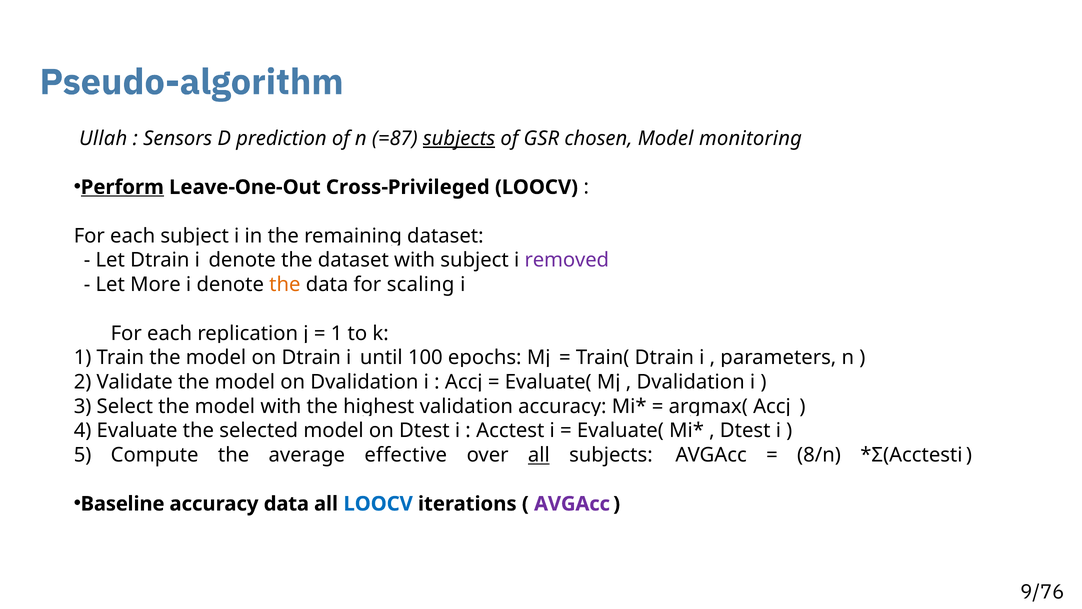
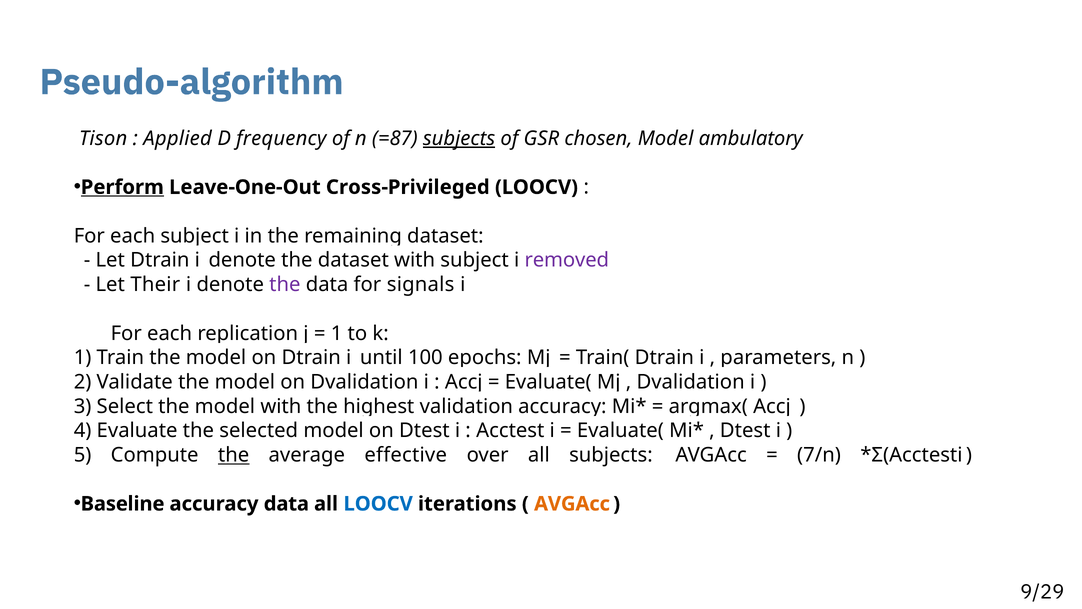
Ullah: Ullah -> Tison (103, 138)
Sensors: Sensors -> Applied (178, 138)
prediction: prediction -> frequency (281, 138)
monitoring: monitoring -> ambulatory (751, 138)
More: More -> Their (155, 284)
the colour: orange -> purple (285, 284)
scaling: scaling -> signals (421, 284)
the underline: none -> present (234, 455)
all underline: present -> none (539, 455)
8/n: 8/n -> 7/n (819, 455)
AVGAcc colour: purple -> orange (572, 504)
9/76: 9/76 -> 9/29 (1042, 592)
